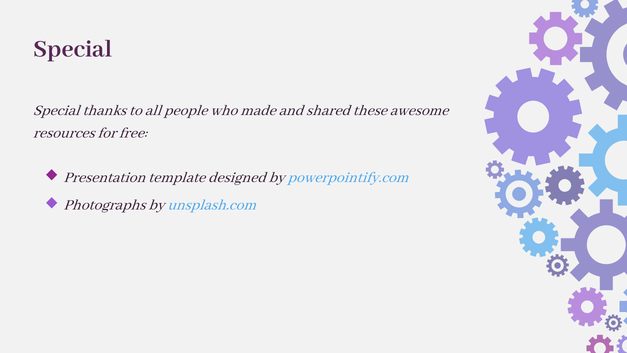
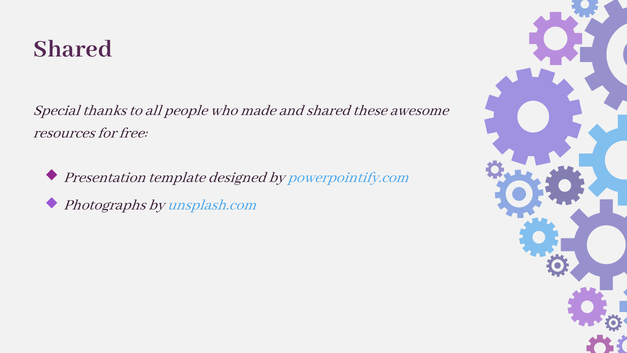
Special: Special -> Shared (73, 48)
